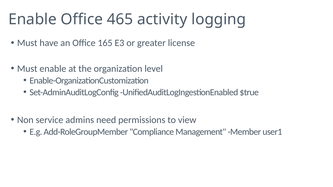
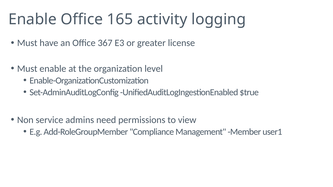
465: 465 -> 165 (120, 19)
165: 165 -> 367 (105, 43)
